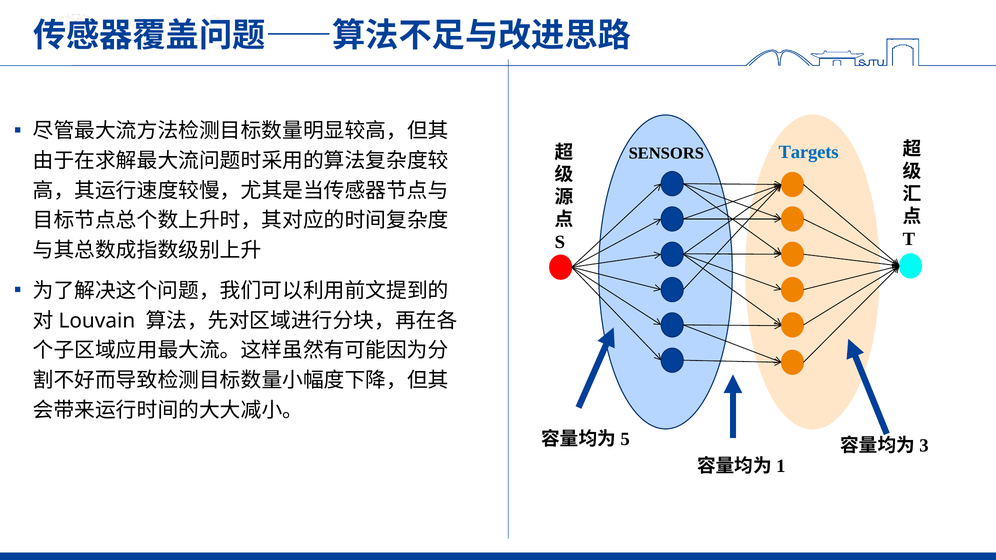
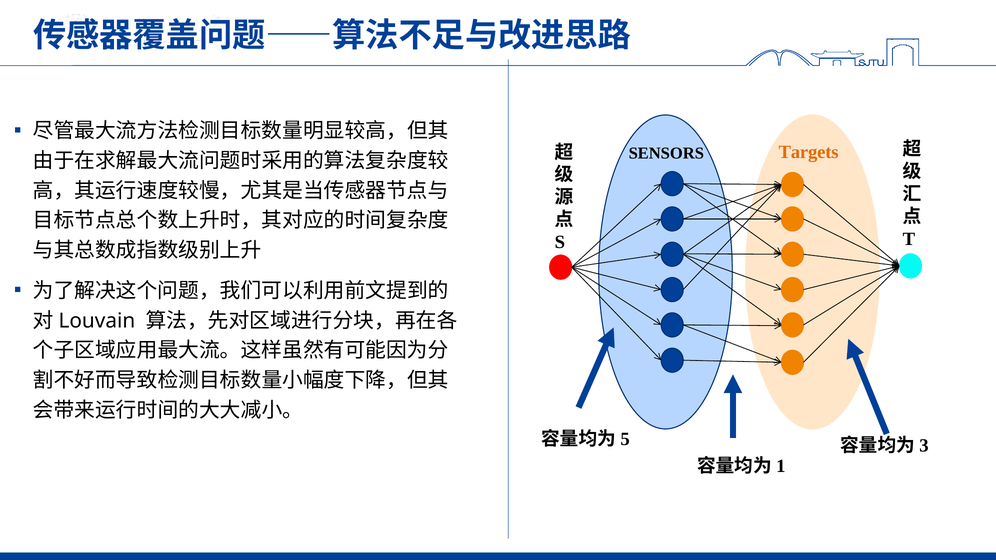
Targets colour: blue -> orange (809, 152)
